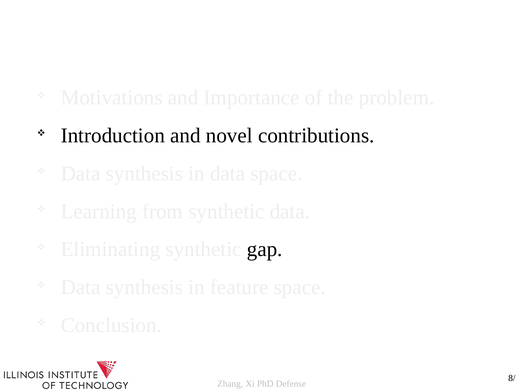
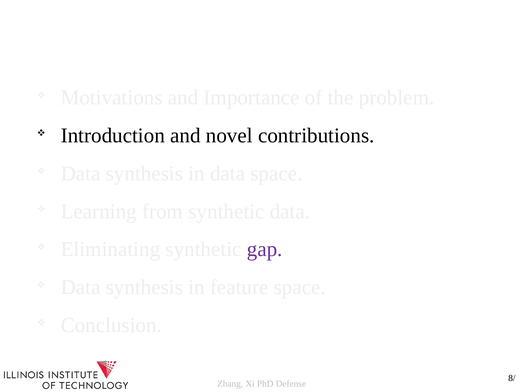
gap colour: black -> purple (265, 249)
